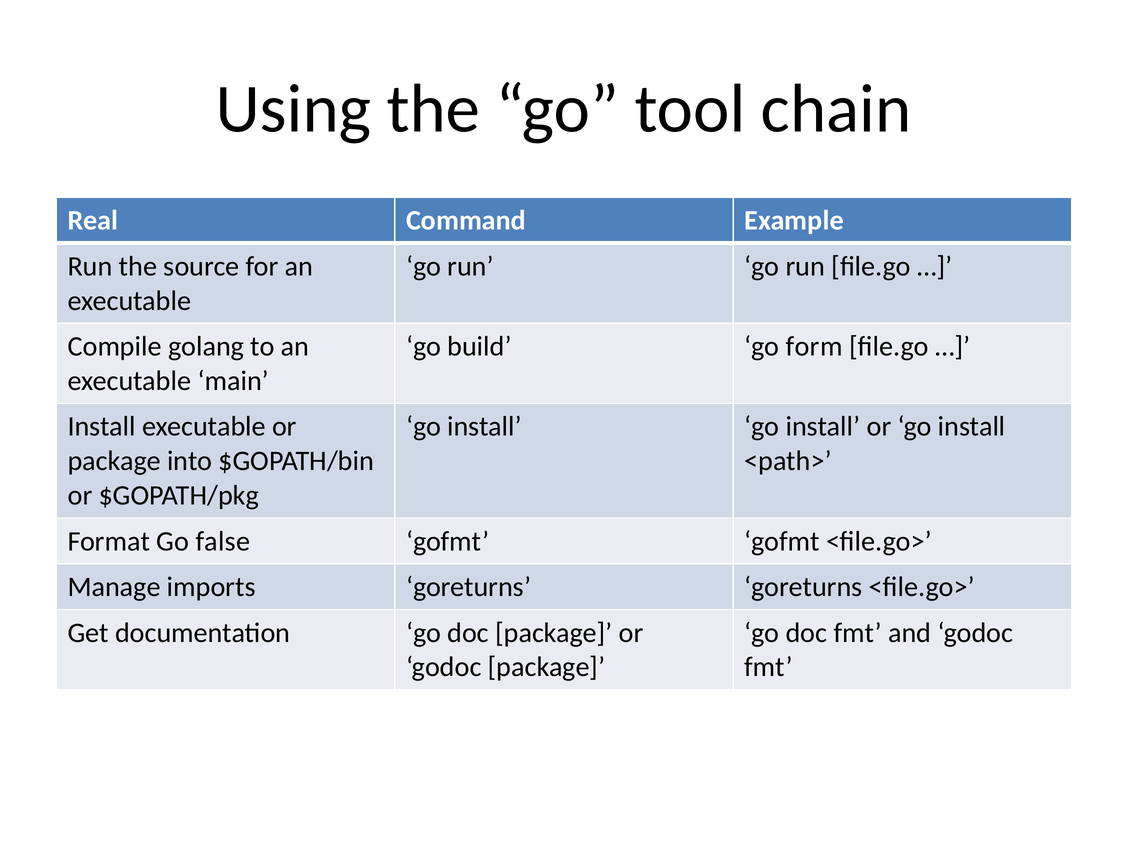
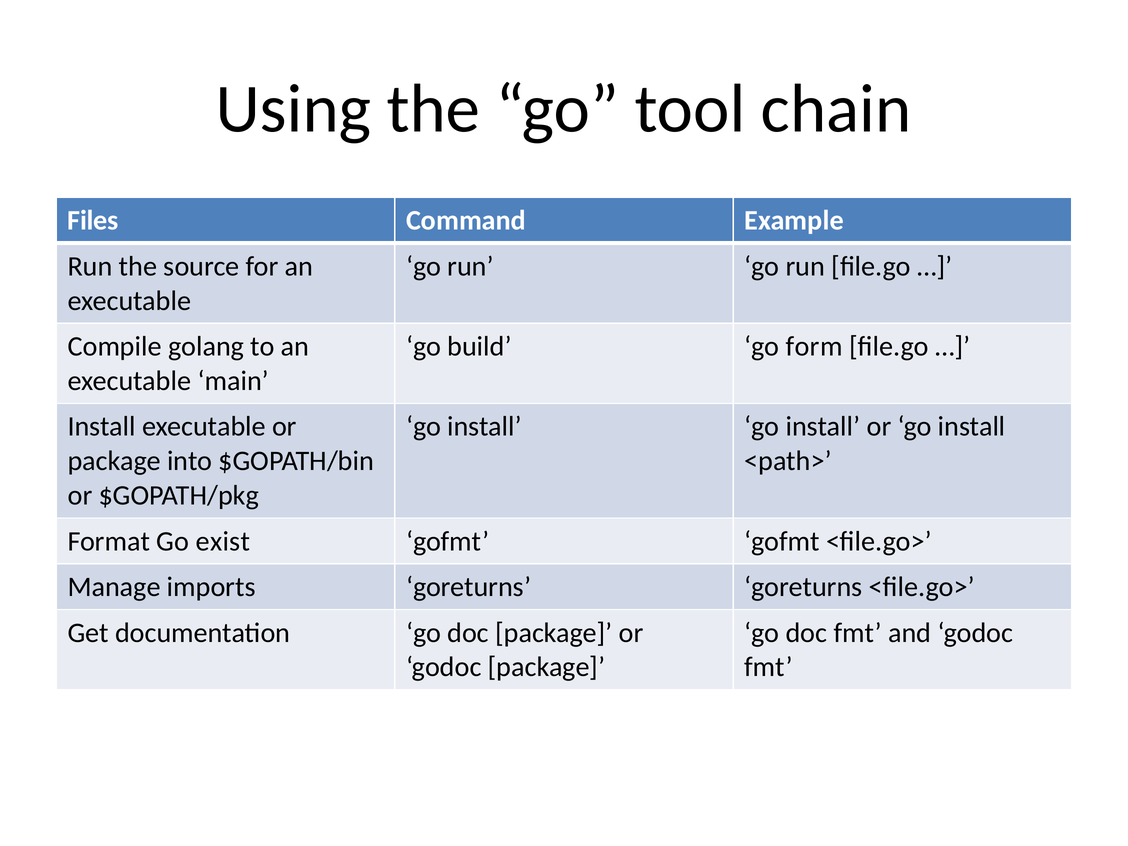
Real: Real -> Files (93, 221)
false: false -> exist (223, 541)
